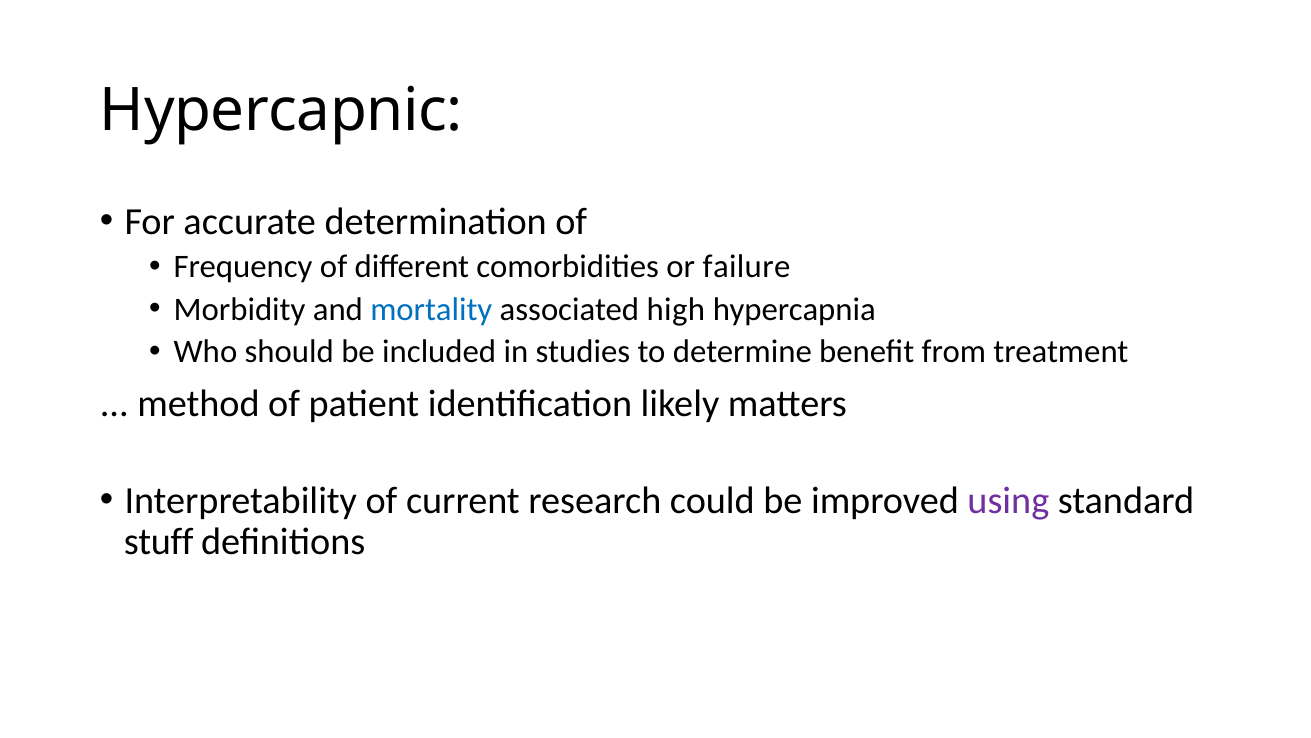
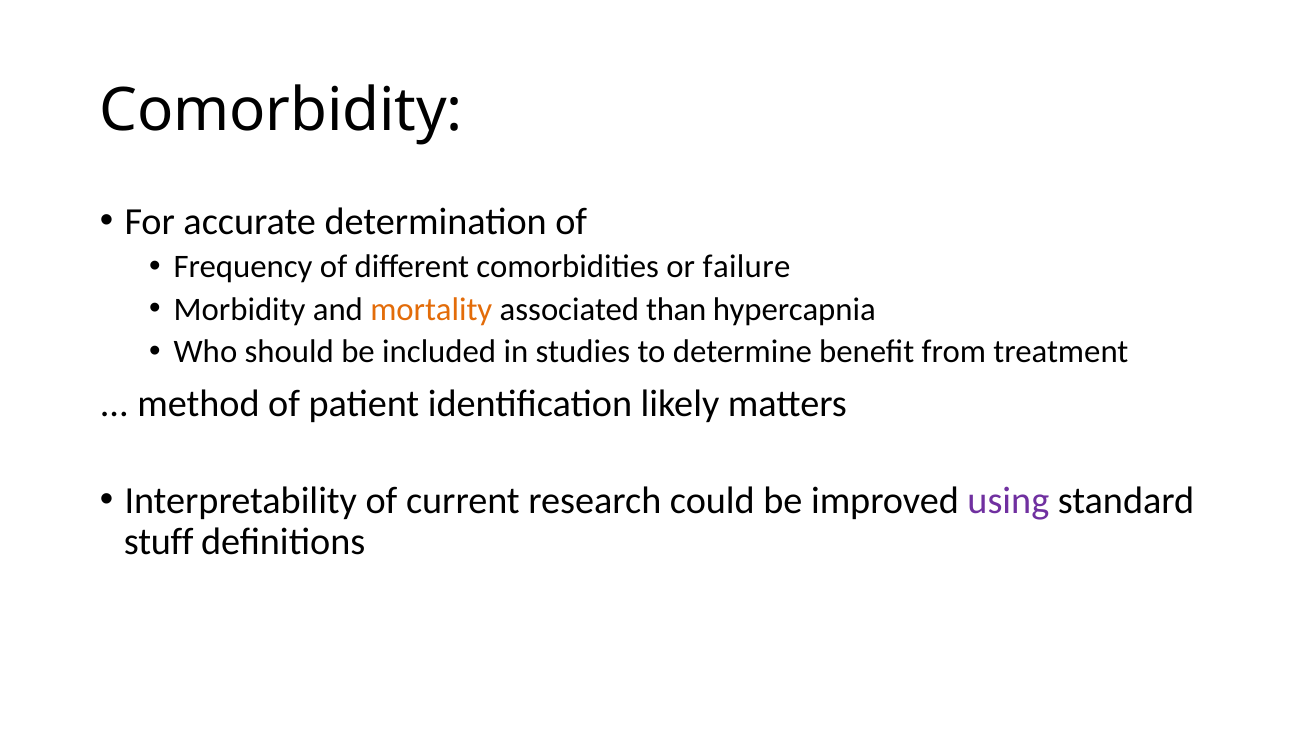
Hypercapnic: Hypercapnic -> Comorbidity (281, 110)
mortality colour: blue -> orange (431, 309)
high: high -> than (676, 309)
